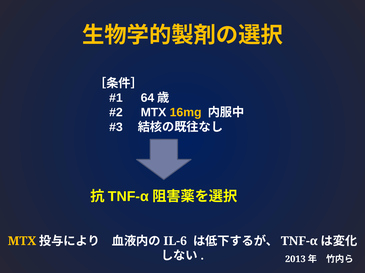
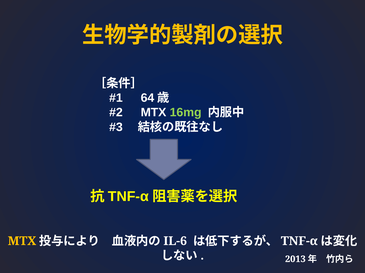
16mg colour: yellow -> light green (186, 113)
